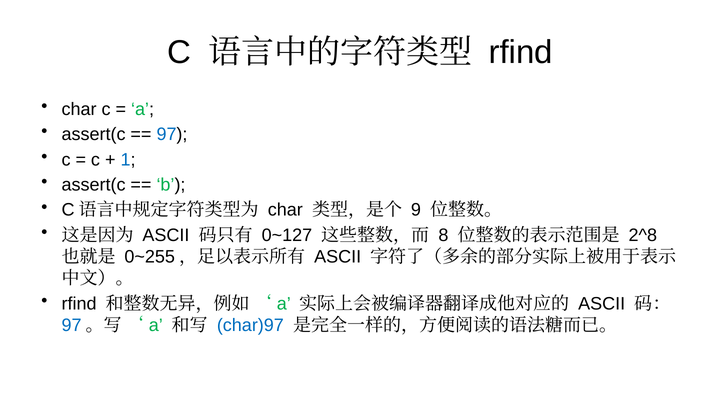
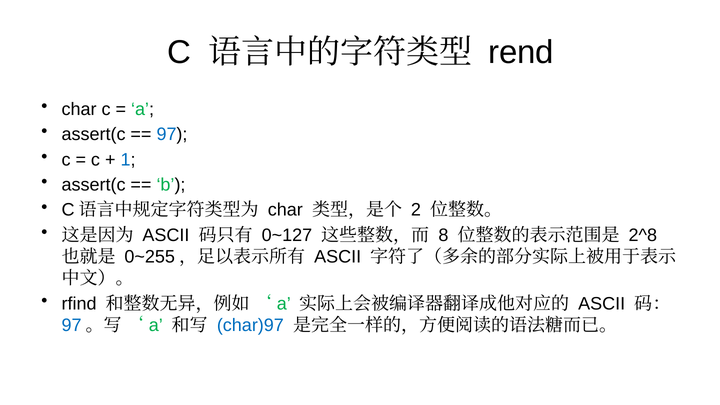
rfind: rfind -> rend (521, 52)
9: 9 -> 2 (416, 210)
